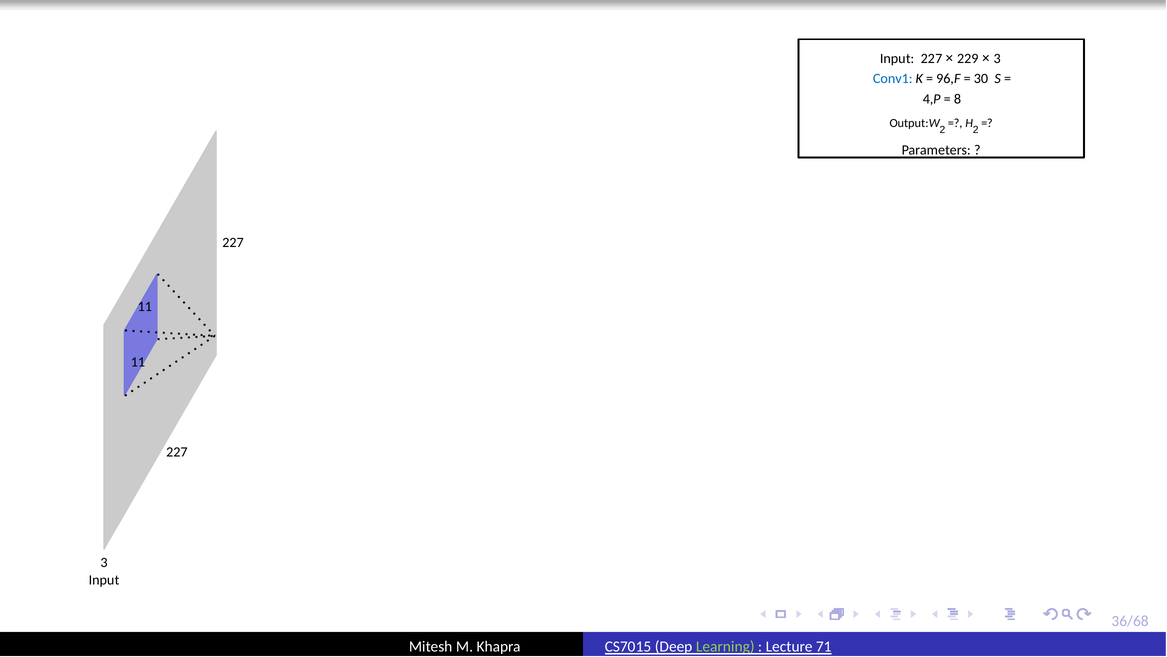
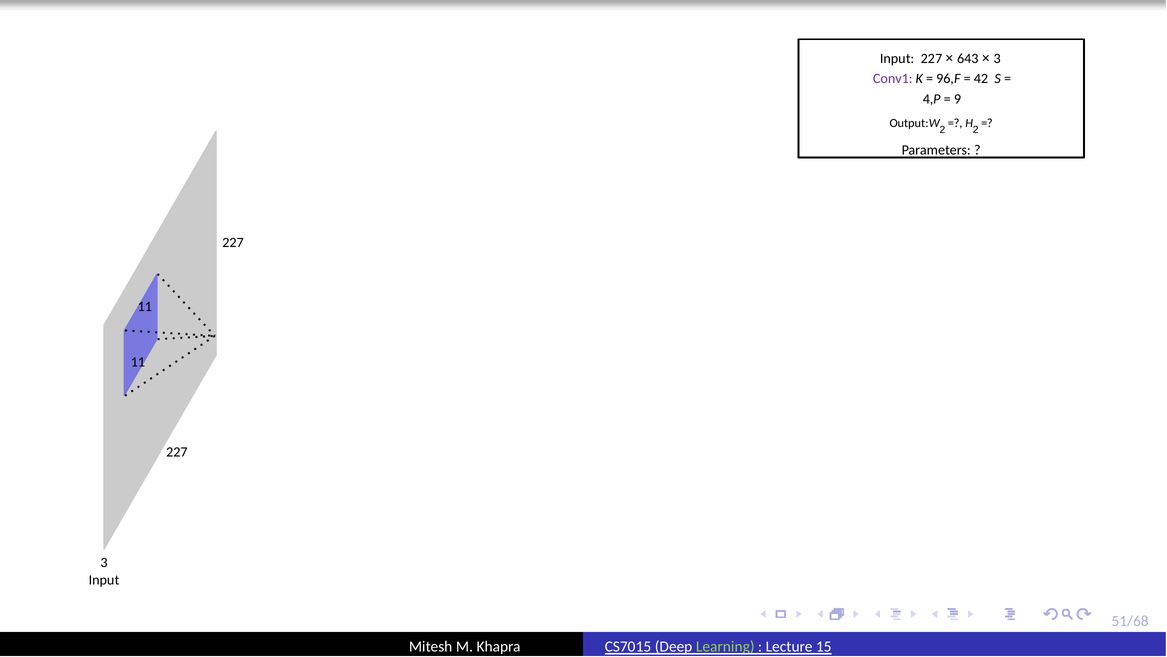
229: 229 -> 643 (968, 58)
Conv1 colour: blue -> purple (893, 79)
30: 30 -> 42 (981, 79)
8: 8 -> 9 (957, 99)
36/68: 36/68 -> 51/68 (1130, 621)
71: 71 -> 15 (824, 647)
